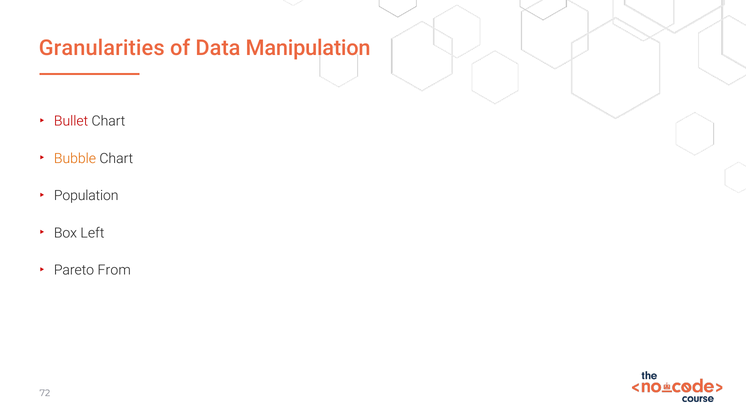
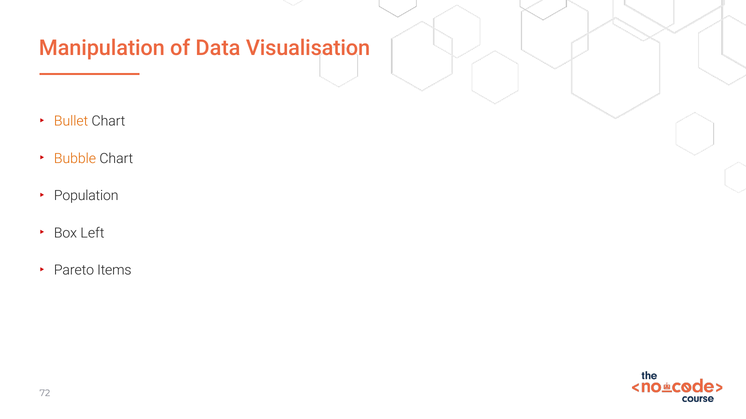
Granularities: Granularities -> Manipulation (102, 48)
Manipulation: Manipulation -> Visualisation (308, 48)
Bullet colour: red -> orange (71, 121)
From: From -> Items (114, 271)
